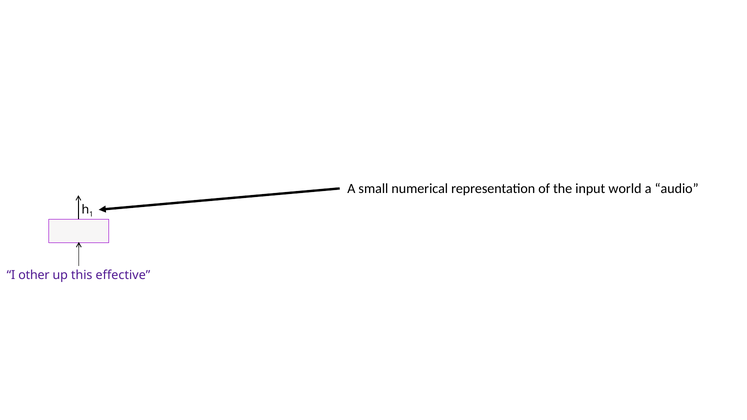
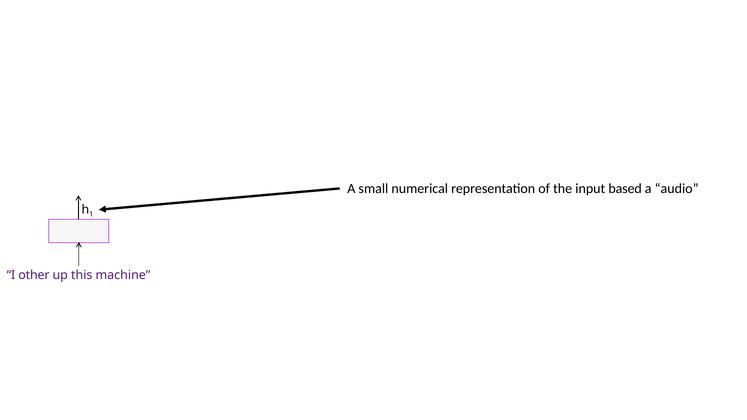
world: world -> based (625, 189)
effective: effective -> machine (123, 275)
